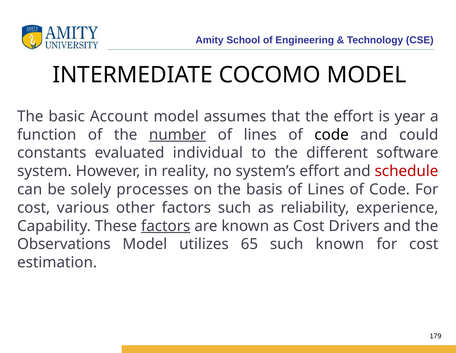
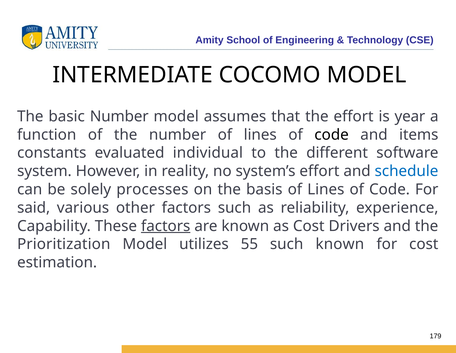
basic Account: Account -> Number (119, 116)
number underline: present -> none (178, 134)
could: could -> items (419, 134)
schedule colour: red -> blue (406, 171)
cost: cost -> said (34, 207)
Observations: Observations -> Prioritization (64, 244)
65: 65 -> 55 (249, 244)
